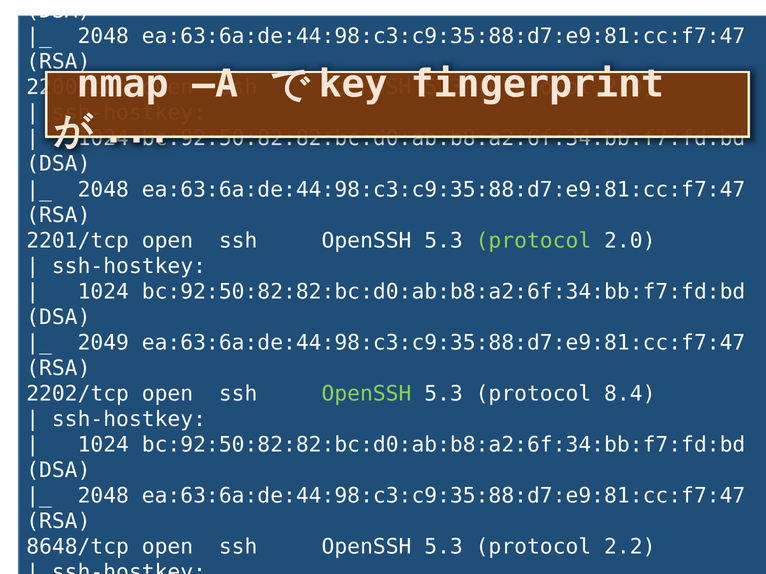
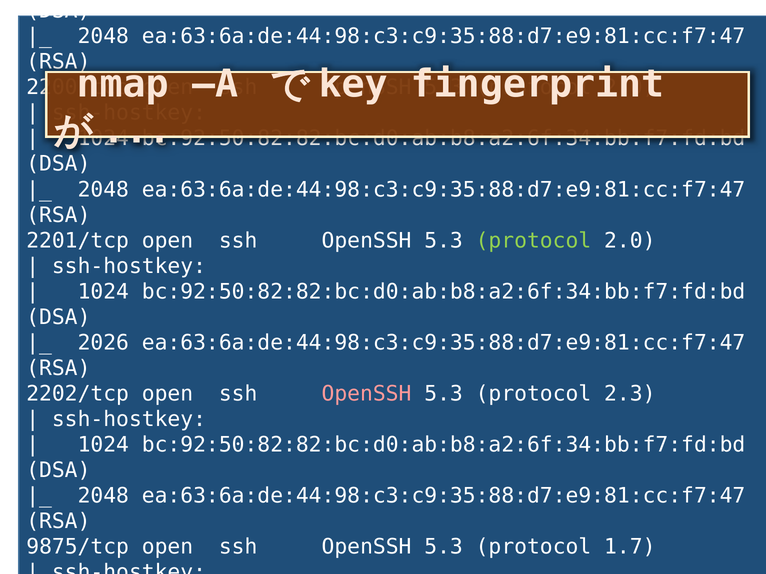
2049: 2049 -> 2026 (103, 343)
OpenSSH colour: light green -> pink (366, 394)
8.4: 8.4 -> 2.3 (630, 394)
8648/tcp: 8648/tcp -> 9875/tcp (78, 547)
2.2: 2.2 -> 1.7 (630, 547)
